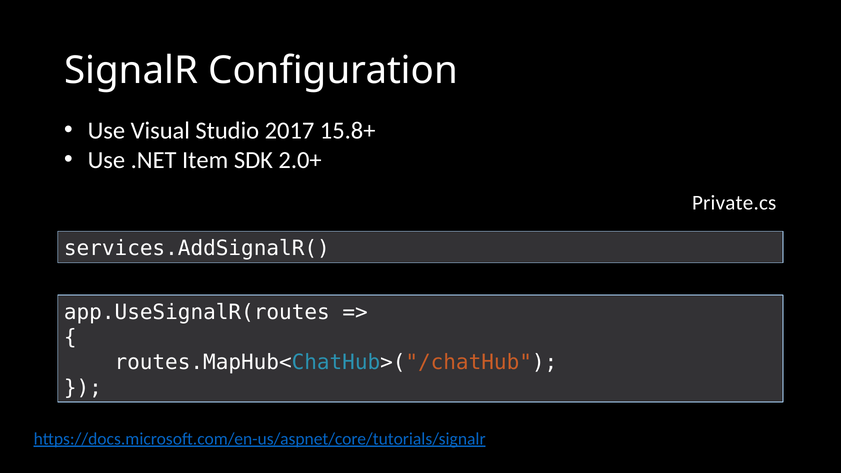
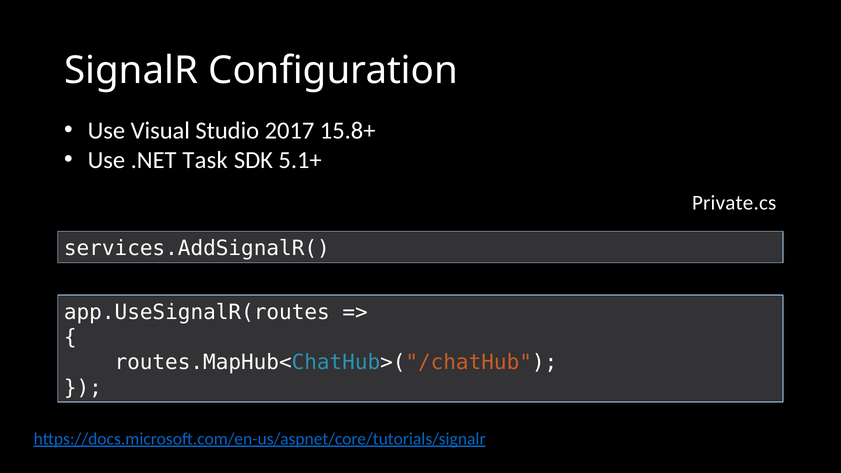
Item: Item -> Task (205, 160)
2.0+: 2.0+ -> 5.1+ (300, 160)
